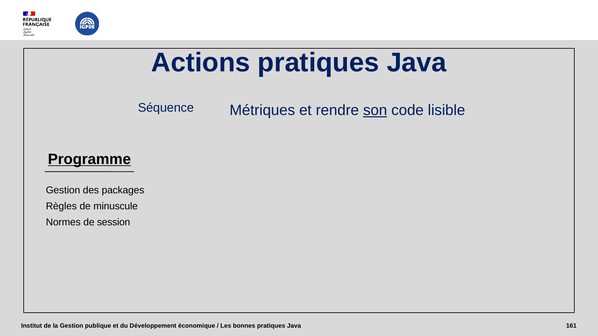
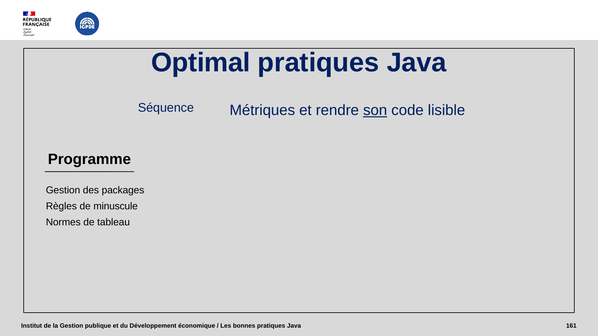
Actions: Actions -> Optimal (201, 63)
Programme underline: present -> none (89, 159)
session: session -> tableau (114, 222)
